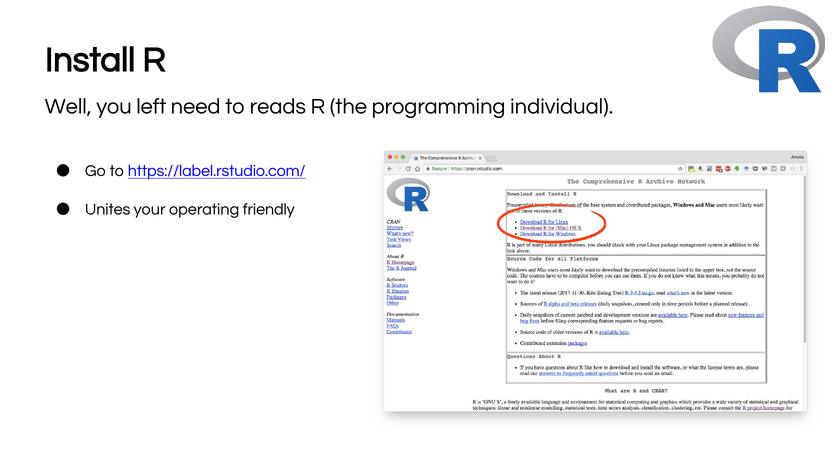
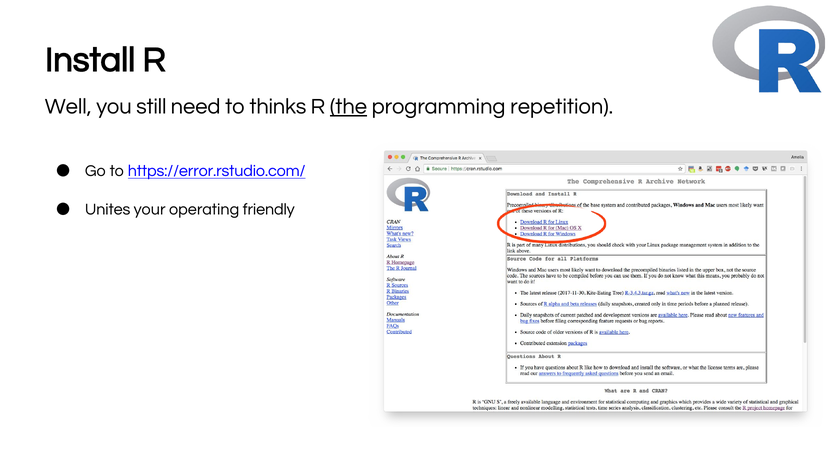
left: left -> still (151, 106)
reads: reads -> thinks (278, 106)
the underline: none -> present (349, 106)
individual: individual -> repetition (562, 106)
https://label.rstudio.com/: https://label.rstudio.com/ -> https://error.rstudio.com/ (217, 171)
